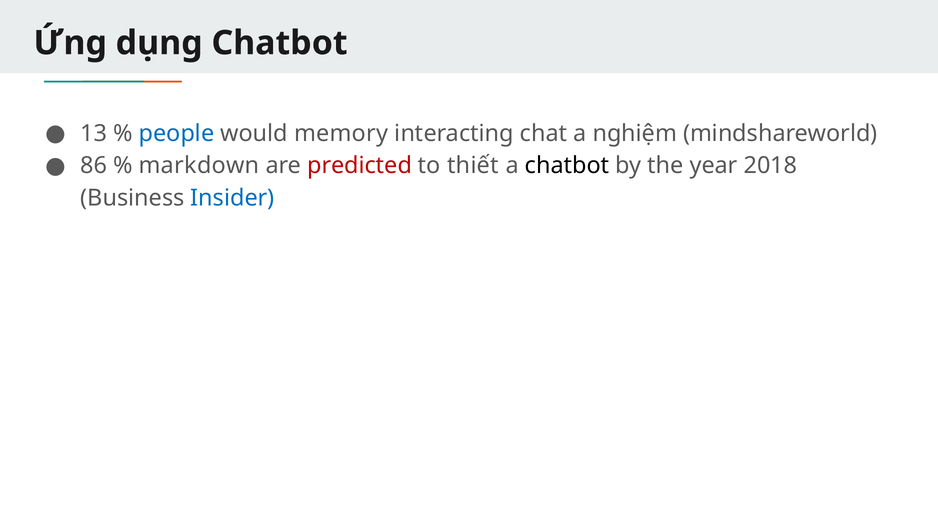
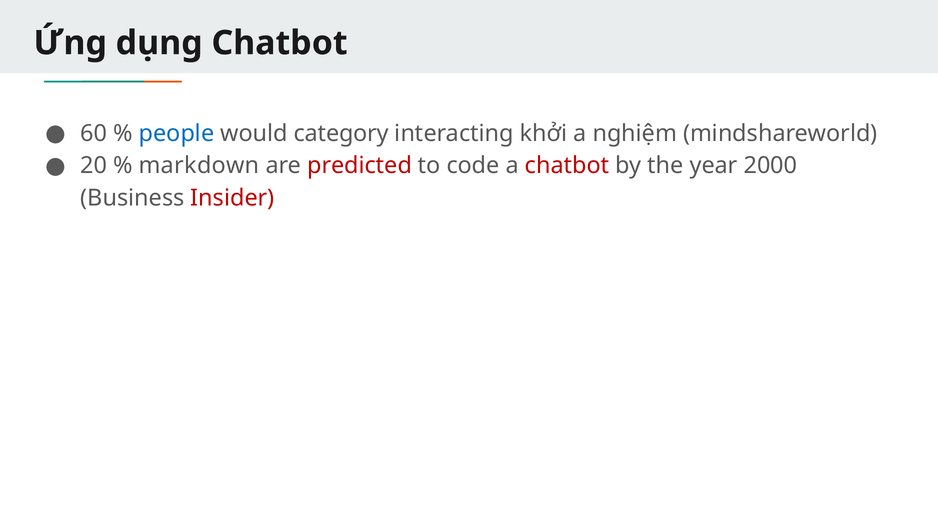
13: 13 -> 60 (94, 133)
memory: memory -> category (341, 133)
chat: chat -> khởi (544, 133)
86: 86 -> 20 (94, 166)
thiết: thiết -> code (473, 166)
chatbot colour: black -> red (567, 166)
2018: 2018 -> 2000 (770, 166)
Insider colour: blue -> red (233, 198)
